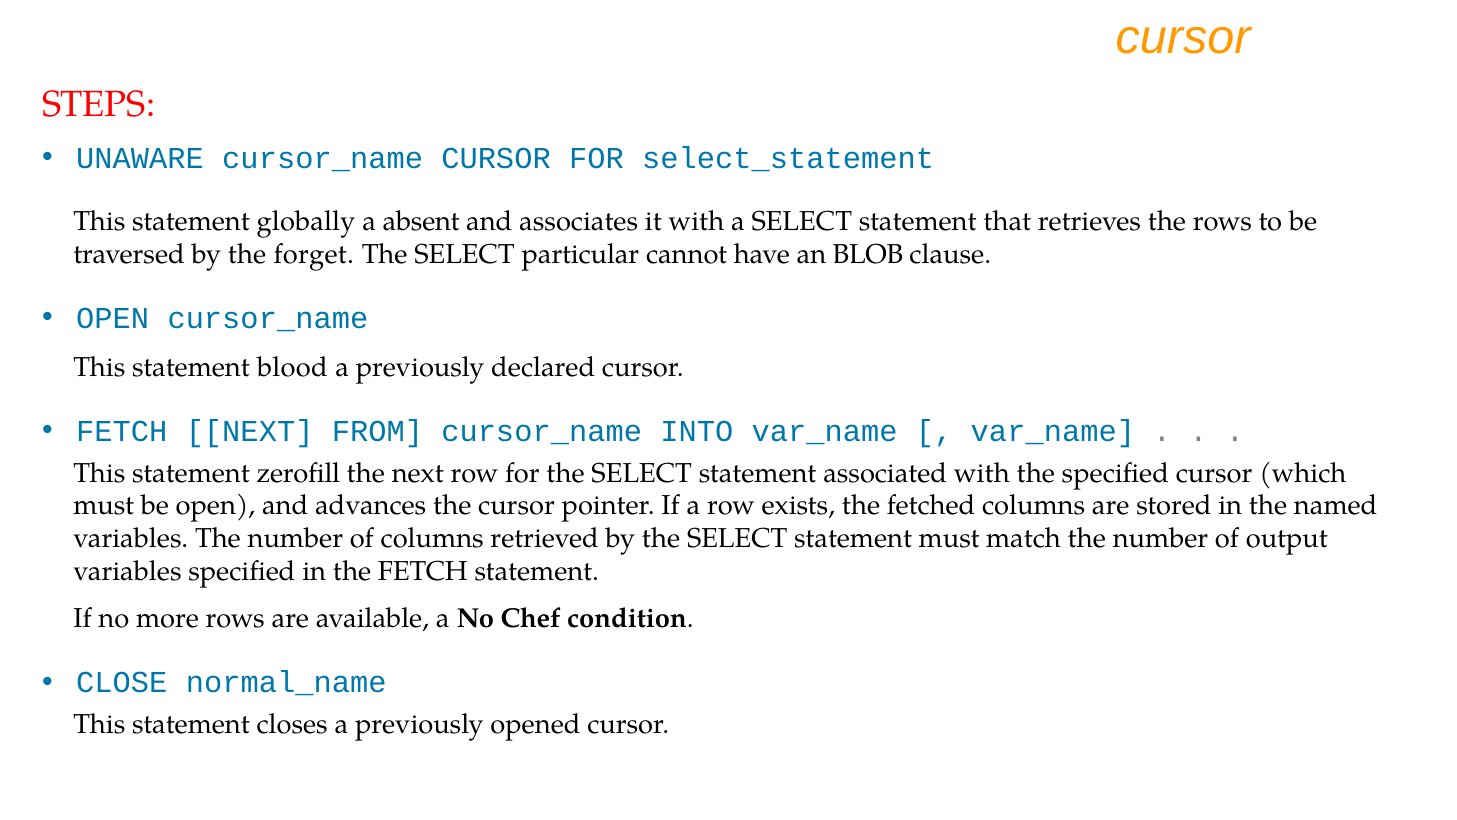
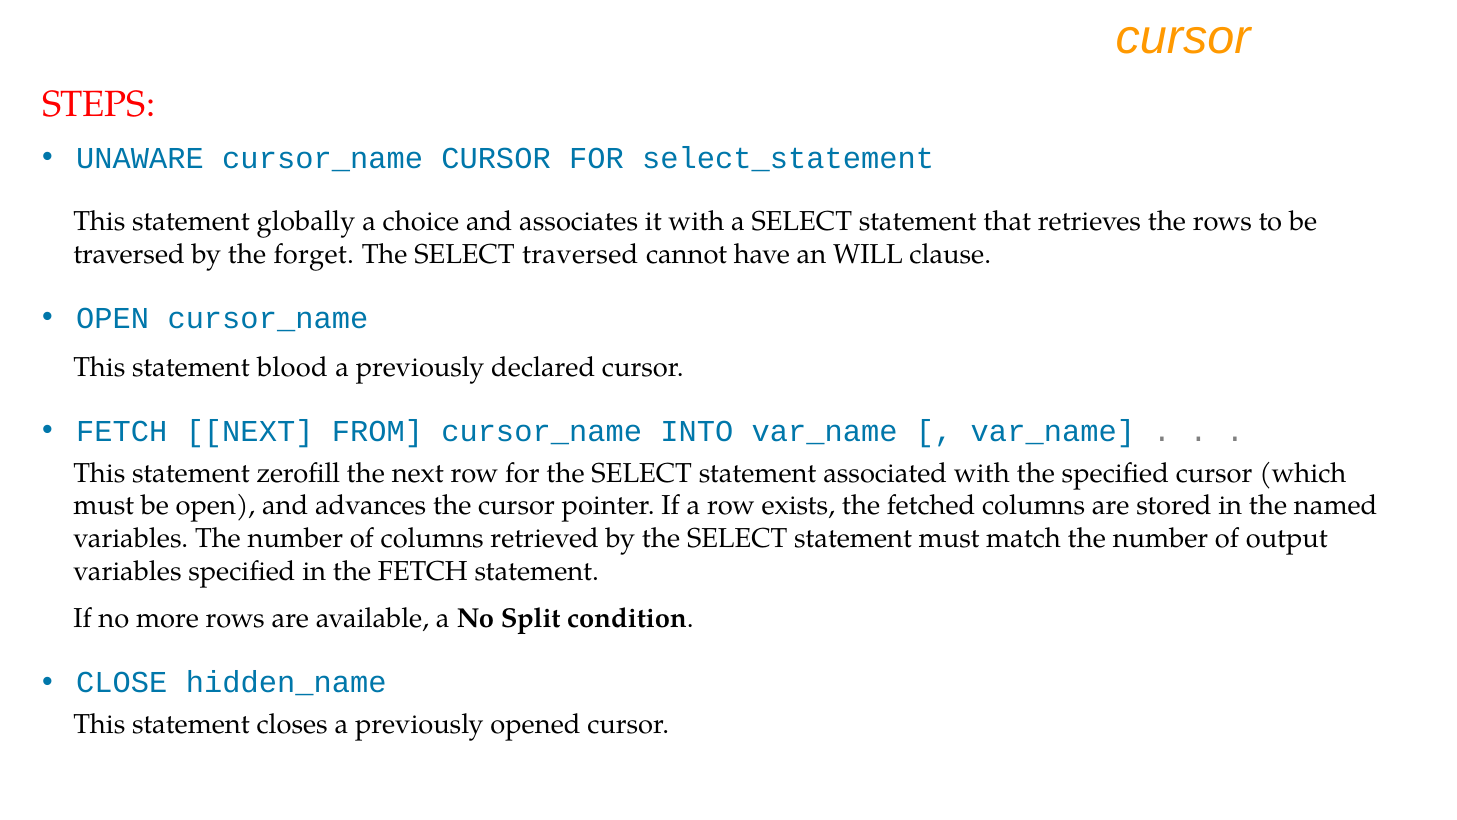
absent: absent -> choice (421, 222)
SELECT particular: particular -> traversed (580, 254)
BLOB: BLOB -> WILL (868, 254)
Chef: Chef -> Split (531, 618)
normal_name: normal_name -> hidden_name (286, 682)
